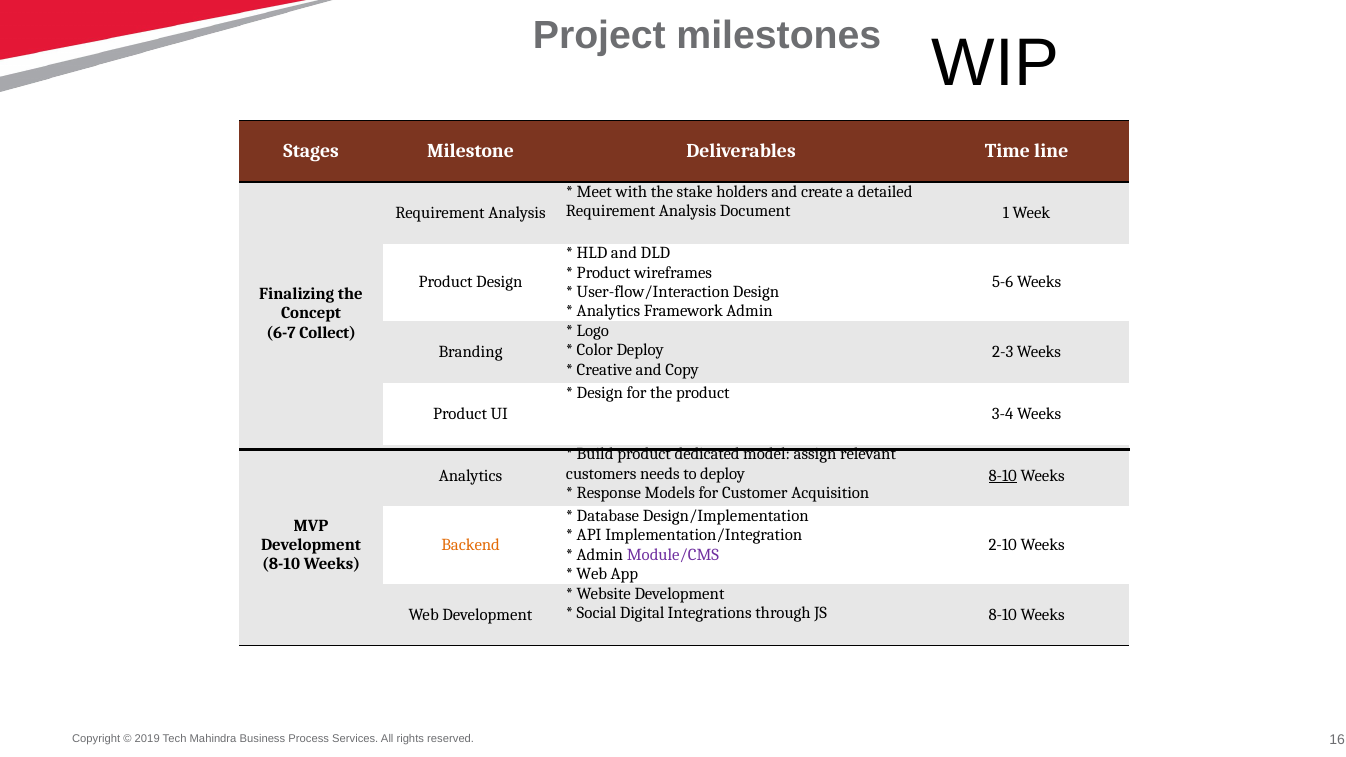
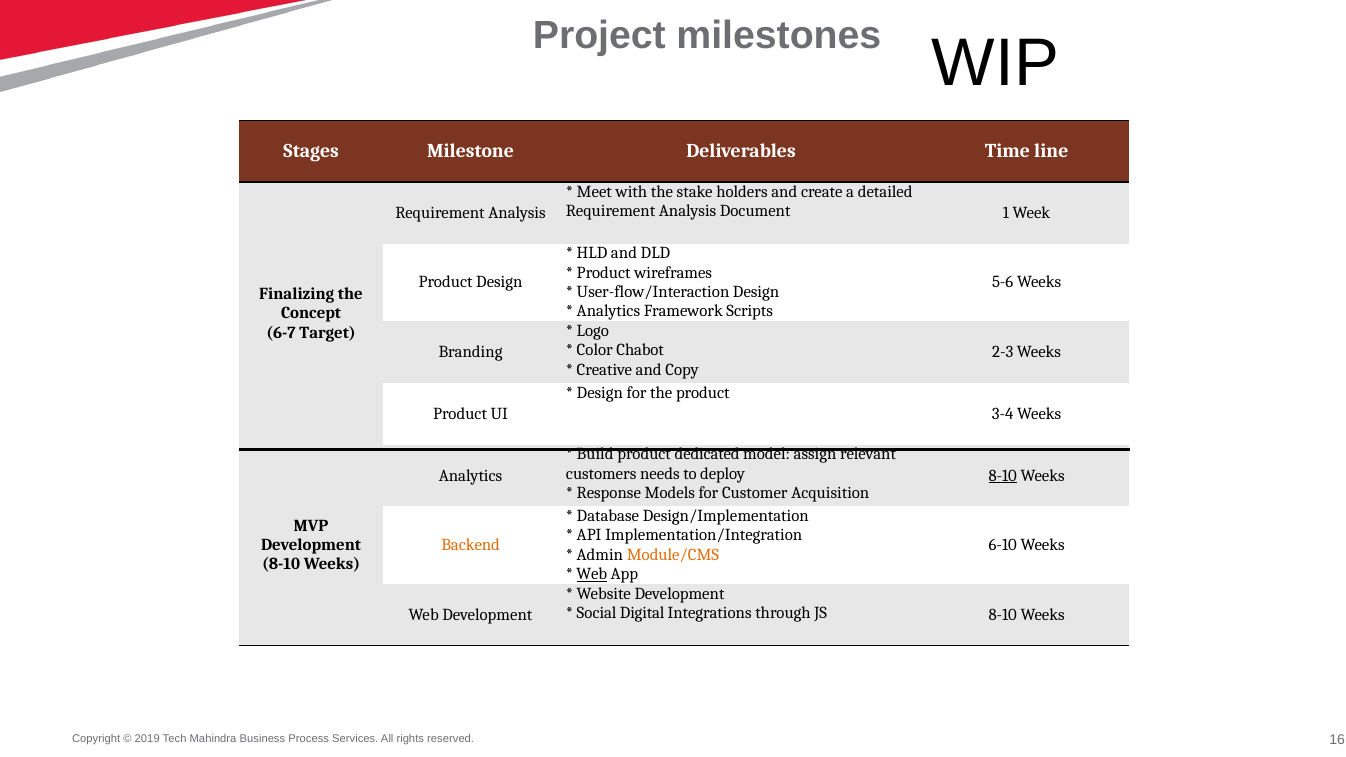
Framework Admin: Admin -> Scripts (750, 311)
Collect: Collect -> Target (328, 333)
Color Deploy: Deploy -> Chabot (640, 350)
2-10: 2-10 -> 6-10 (1003, 545)
Module/CMS colour: purple -> orange (673, 555)
Web underline: none -> present (592, 574)
